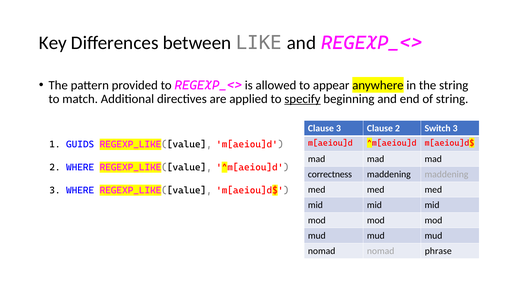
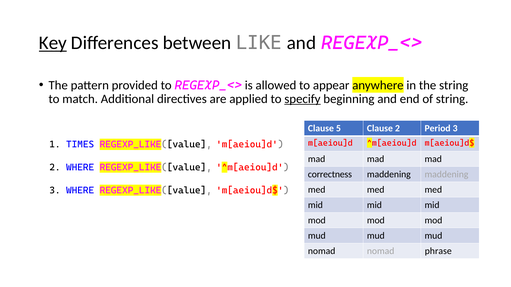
Key underline: none -> present (53, 43)
Clause 3: 3 -> 5 (338, 129)
Switch: Switch -> Period (438, 129)
GUIDS: GUIDS -> TIMES (80, 145)
